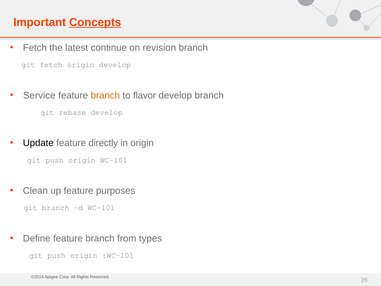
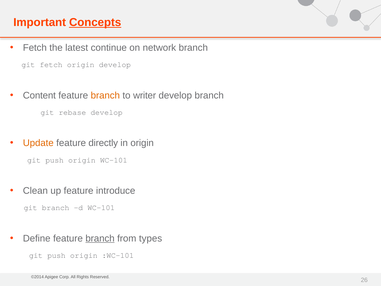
revision: revision -> network (159, 48)
Service: Service -> Content (39, 95)
flavor: flavor -> writer (145, 95)
Update colour: black -> orange (38, 143)
purposes: purposes -> introduce (116, 191)
branch underline: none -> present (100, 238)
